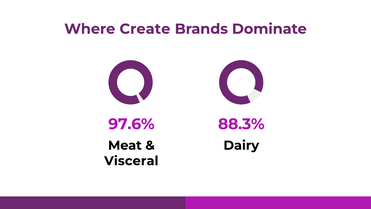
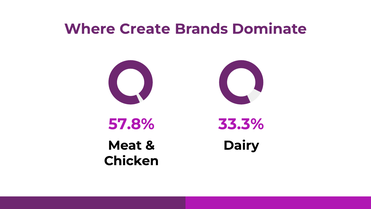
97.6%: 97.6% -> 57.8% (131, 124)
88.3%: 88.3% -> 33.3% (241, 124)
Visceral: Visceral -> Chicken (131, 161)
